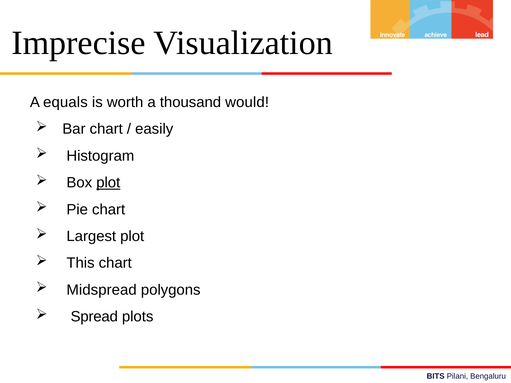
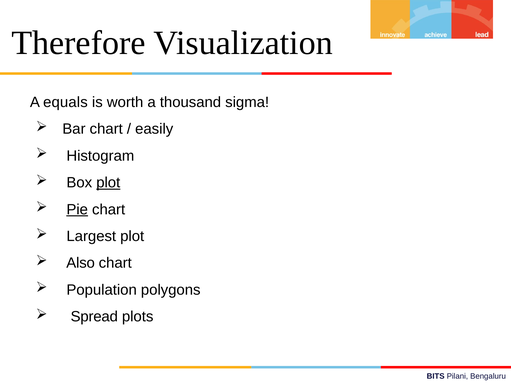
Imprecise: Imprecise -> Therefore (78, 43)
would: would -> sigma (247, 102)
Pie underline: none -> present (77, 210)
This: This -> Also (81, 263)
Midspread: Midspread -> Population (102, 290)
